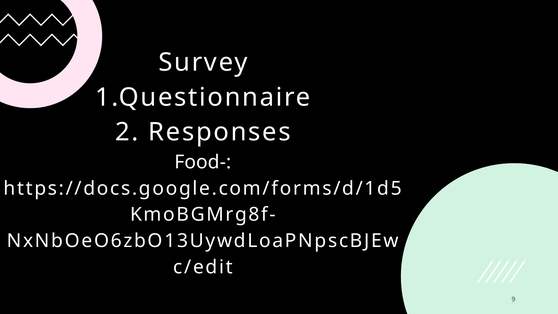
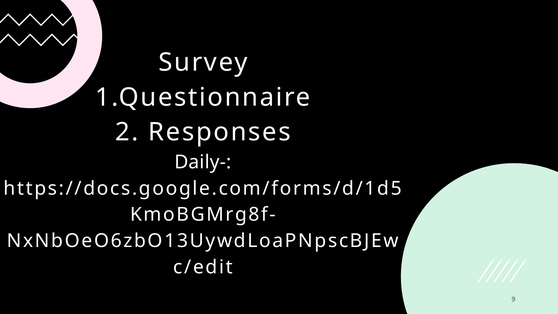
Food-: Food- -> Daily- (203, 162)
